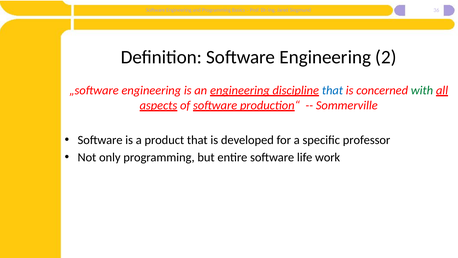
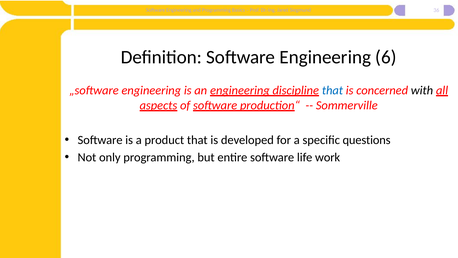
2: 2 -> 6 (386, 57)
with colour: green -> black (422, 90)
professor: professor -> questions (367, 140)
